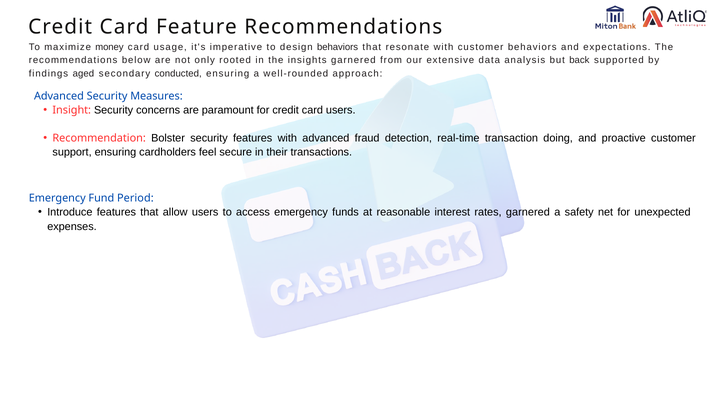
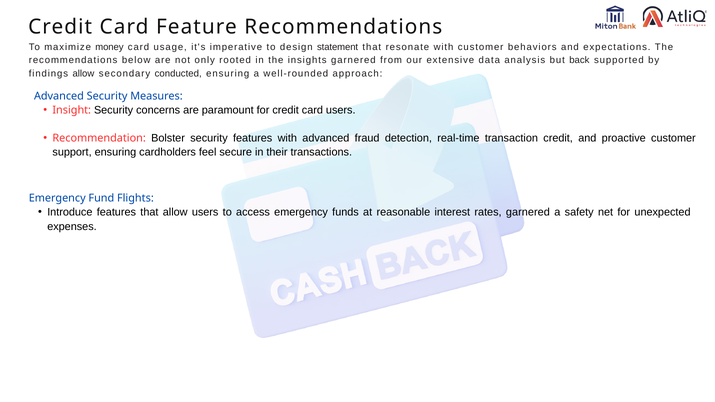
design behaviors: behaviors -> statement (338, 47)
findings aged: aged -> allow (83, 74)
transaction doing: doing -> credit (558, 138)
Period: Period -> Flights (135, 198)
